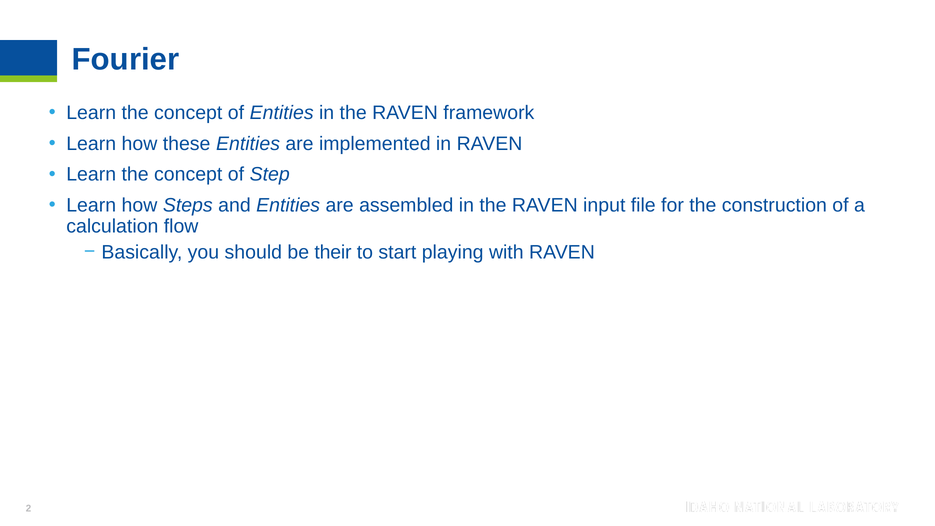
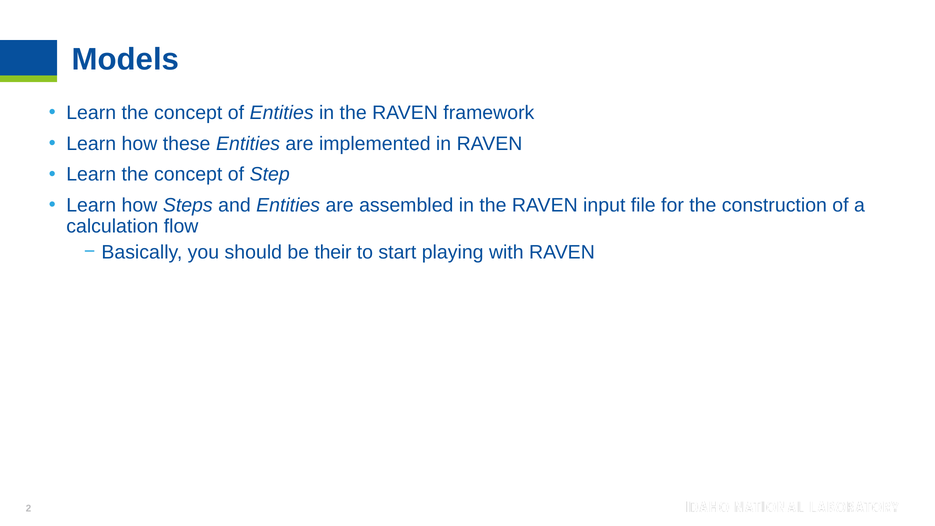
Fourier: Fourier -> Models (126, 60)
